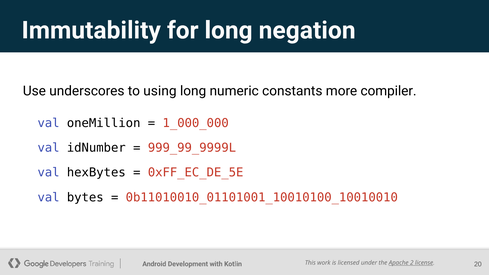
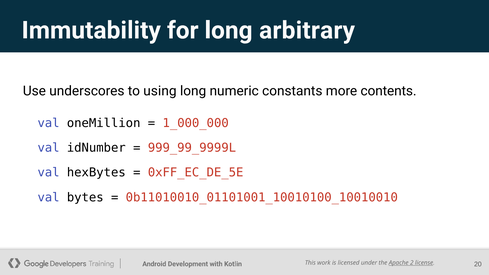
negation: negation -> arbitrary (307, 30)
compiler: compiler -> contents (389, 91)
